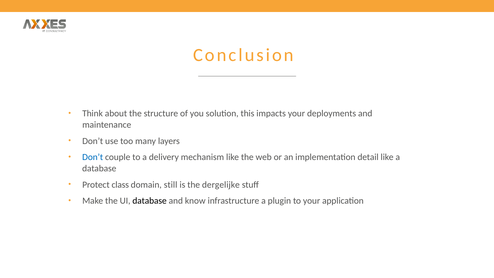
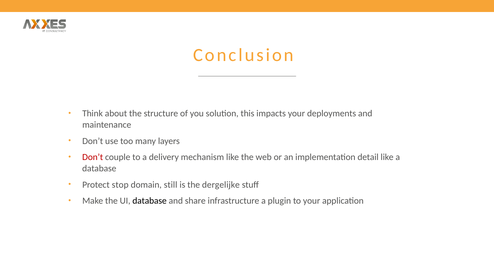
Don’t colour: blue -> red (93, 157)
class: class -> stop (120, 185)
know: know -> share (195, 201)
